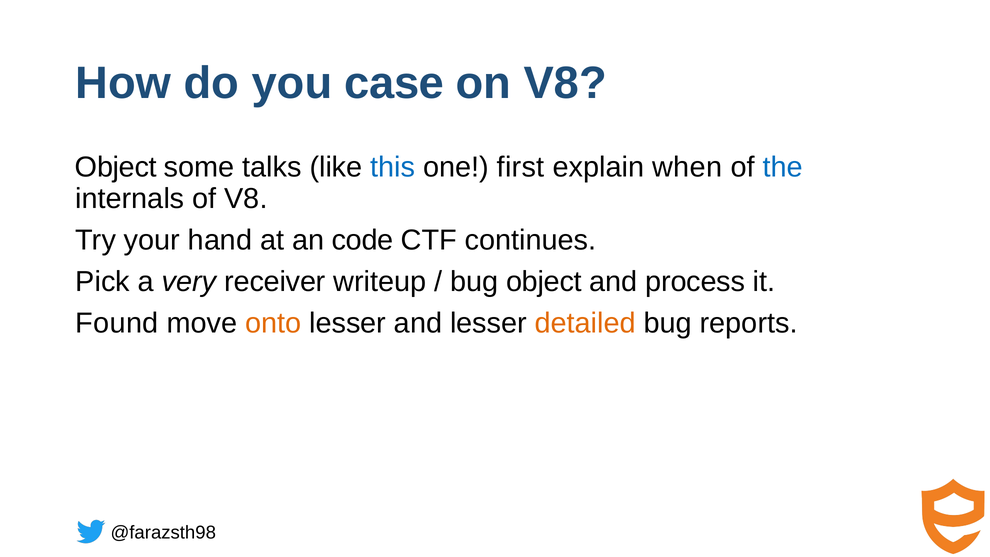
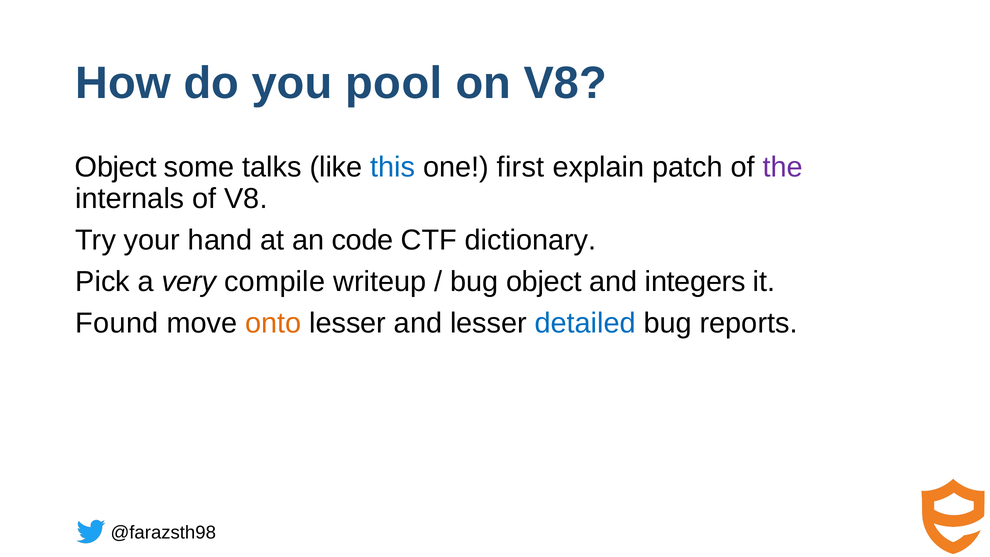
case: case -> pool (394, 83)
when: when -> patch (687, 167)
the colour: blue -> purple (783, 167)
continues: continues -> dictionary (531, 240)
receiver: receiver -> compile (275, 282)
process: process -> integers (695, 282)
detailed colour: orange -> blue (585, 323)
